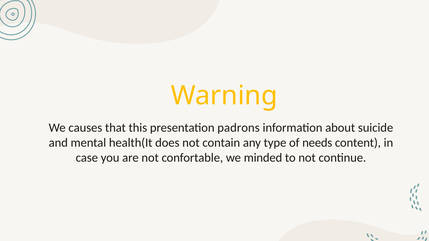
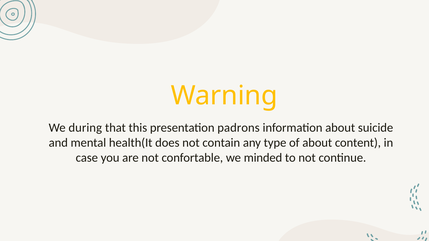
causes: causes -> during (85, 128)
of needs: needs -> about (317, 143)
